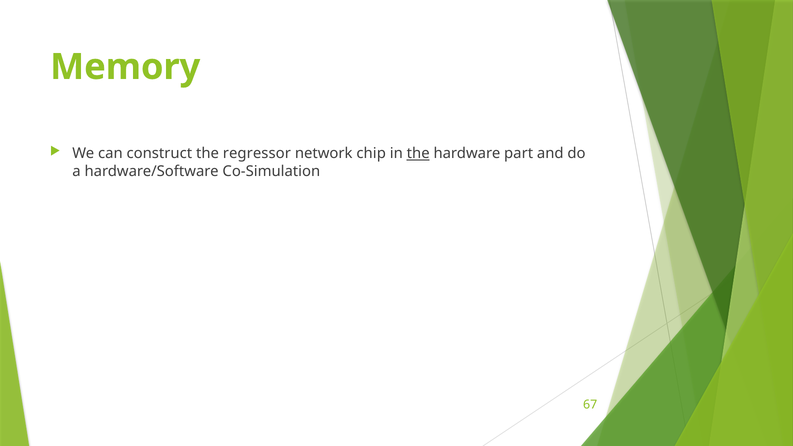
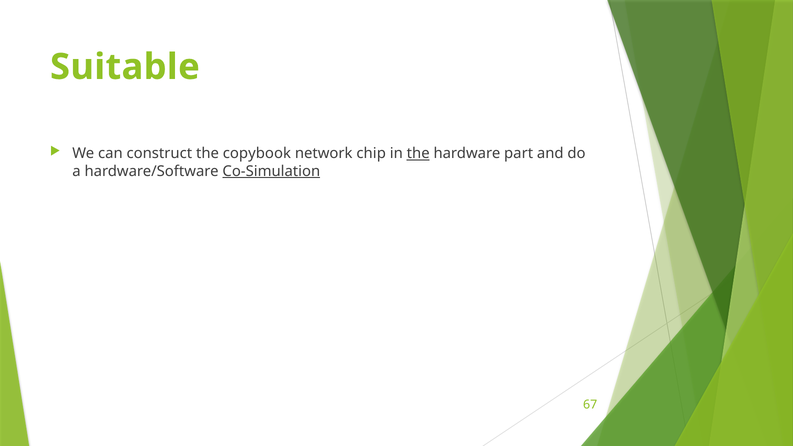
Memory: Memory -> Suitable (125, 67)
regressor: regressor -> copybook (257, 153)
Co-Simulation underline: none -> present (271, 171)
